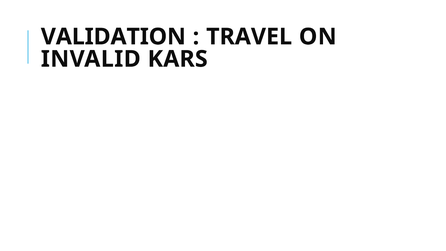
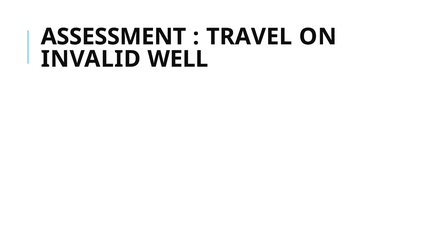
VALIDATION: VALIDATION -> ASSESSMENT (113, 37)
KARS: KARS -> WELL (178, 59)
